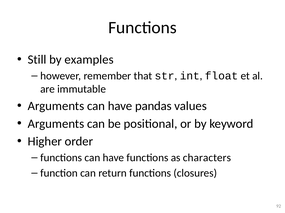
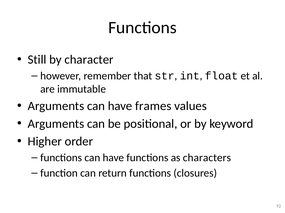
examples: examples -> character (89, 60)
pandas: pandas -> frames (153, 106)
